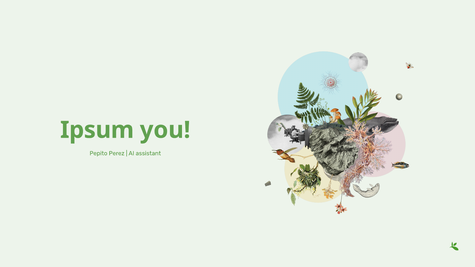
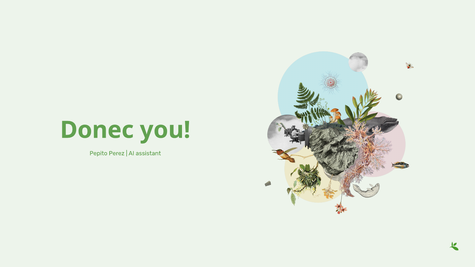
Ipsum: Ipsum -> Donec (97, 130)
